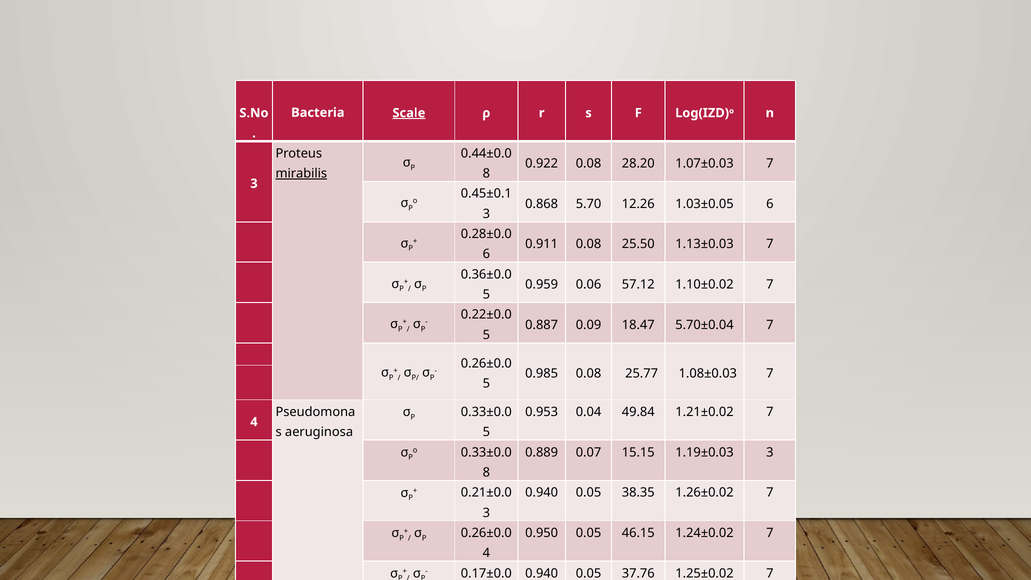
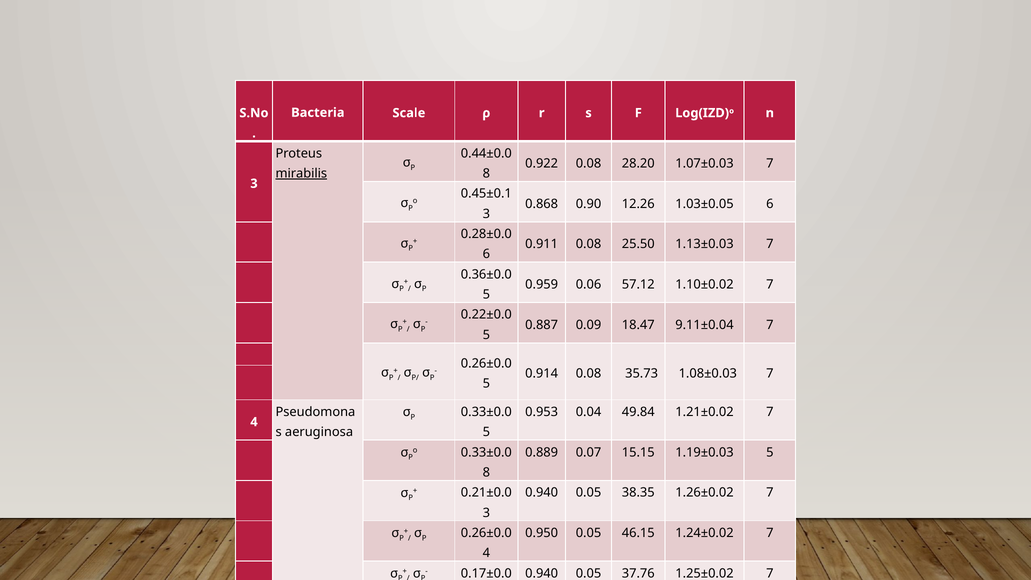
Scale underline: present -> none (409, 113)
5.70: 5.70 -> 0.90 (589, 204)
5.70±0.04: 5.70±0.04 -> 9.11±0.04 (704, 325)
0.985: 0.985 -> 0.914 (542, 373)
25.77: 25.77 -> 35.73 (642, 373)
1.19±0.03 3: 3 -> 5 (770, 452)
